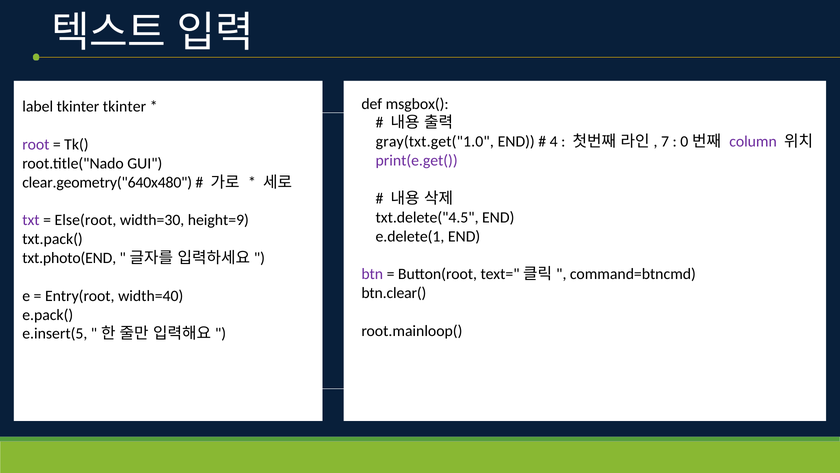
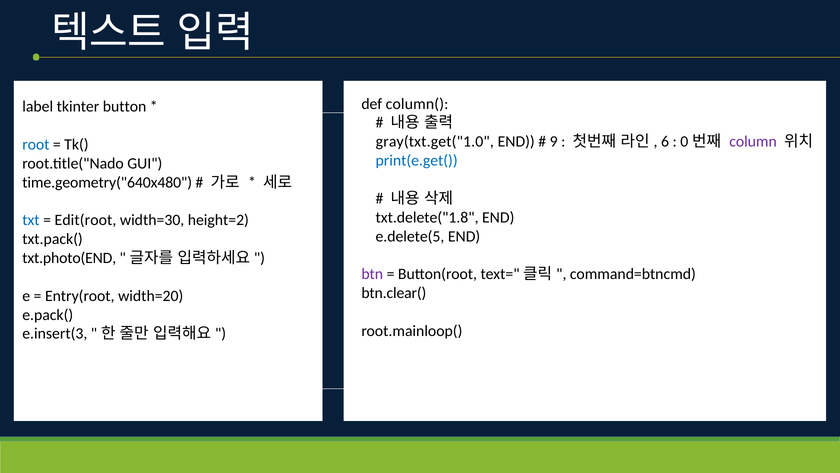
msgbox(: msgbox( -> column( (417, 104)
tkinter tkinter: tkinter -> button (125, 107)
4: 4 -> 9 (554, 142)
7: 7 -> 6 (665, 142)
root colour: purple -> blue (36, 144)
print(e.get( colour: purple -> blue (417, 160)
clear.geometry("640x480: clear.geometry("640x480 -> time.geometry("640x480 (107, 182)
txt.delete("4.5: txt.delete("4.5 -> txt.delete("1.8 (427, 217)
txt colour: purple -> blue (31, 220)
Else(root: Else(root -> Edit(root (85, 220)
height=9: height=9 -> height=2 (218, 220)
e.delete(1: e.delete(1 -> e.delete(5 (410, 236)
width=40: width=40 -> width=20 (151, 296)
e.insert(5: e.insert(5 -> e.insert(3 (55, 333)
